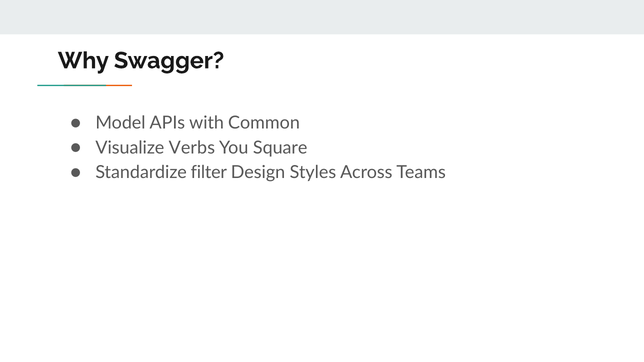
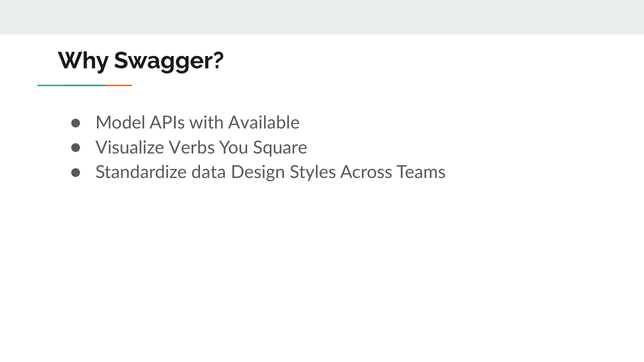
Common: Common -> Available (264, 123)
filter: filter -> data (209, 173)
